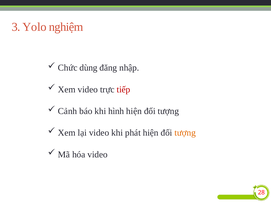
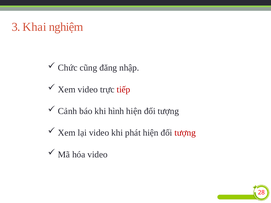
Yolo: Yolo -> Khai (34, 27)
dùng: dùng -> cũng (88, 68)
tượng colour: orange -> red (185, 133)
